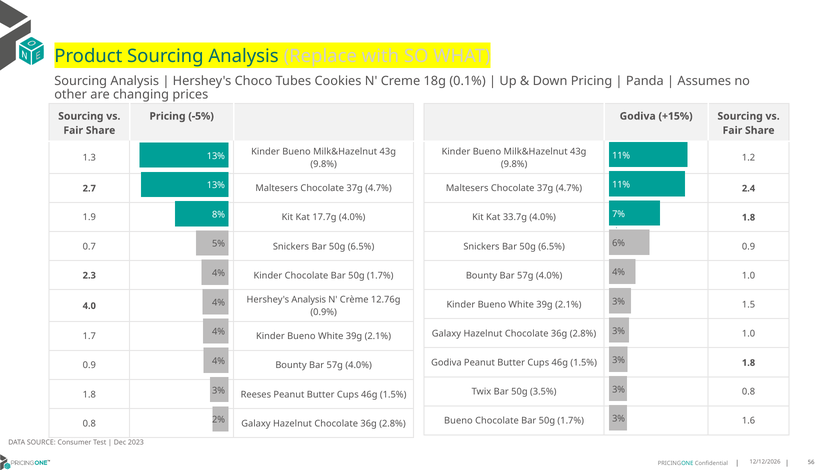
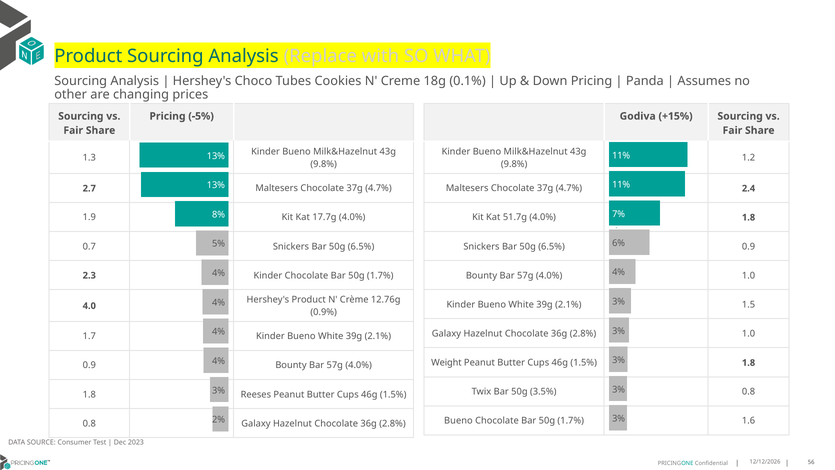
33.7g: 33.7g -> 51.7g (515, 217)
Hershey's Analysis: Analysis -> Product (309, 299)
Godiva: Godiva -> Weight (446, 363)
